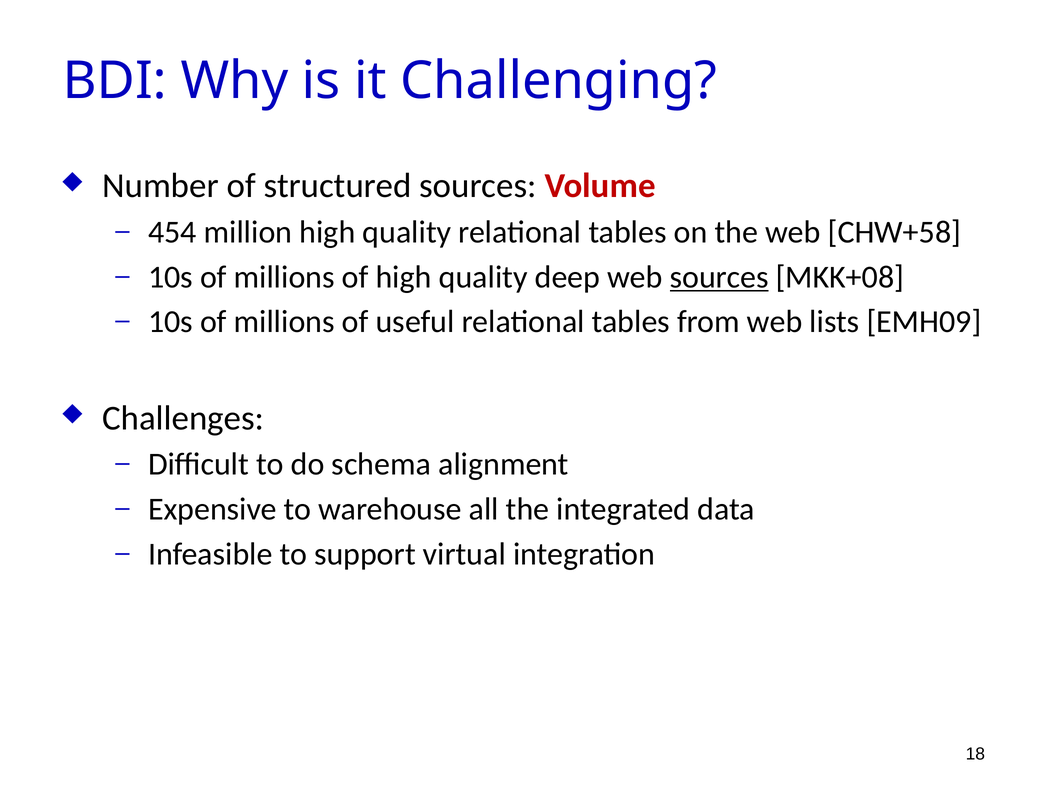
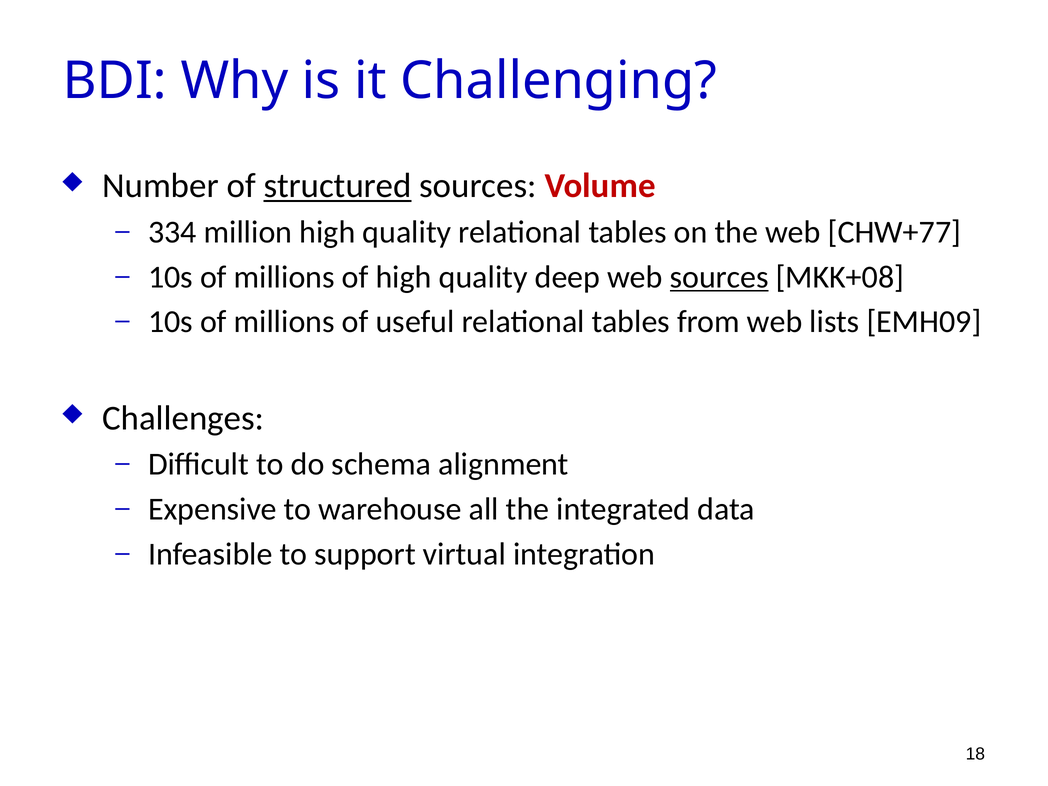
structured underline: none -> present (338, 186)
454: 454 -> 334 (172, 232)
CHW+58: CHW+58 -> CHW+77 (894, 232)
